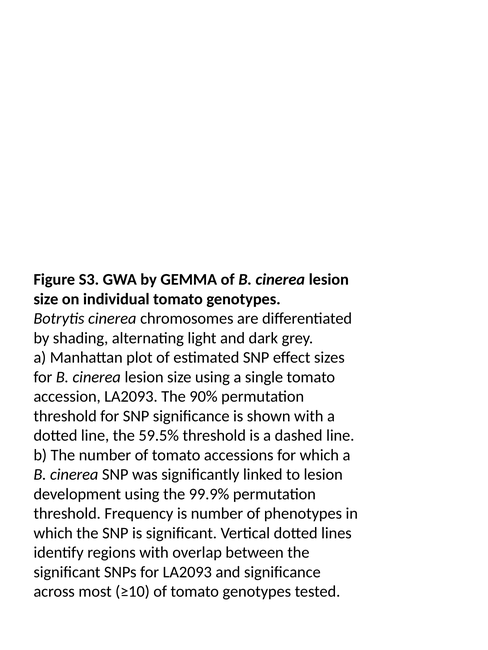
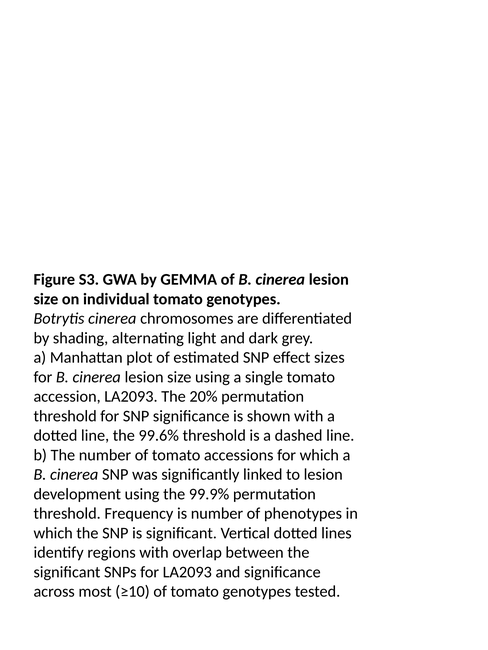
90%: 90% -> 20% (203, 397)
59.5%: 59.5% -> 99.6% (159, 436)
